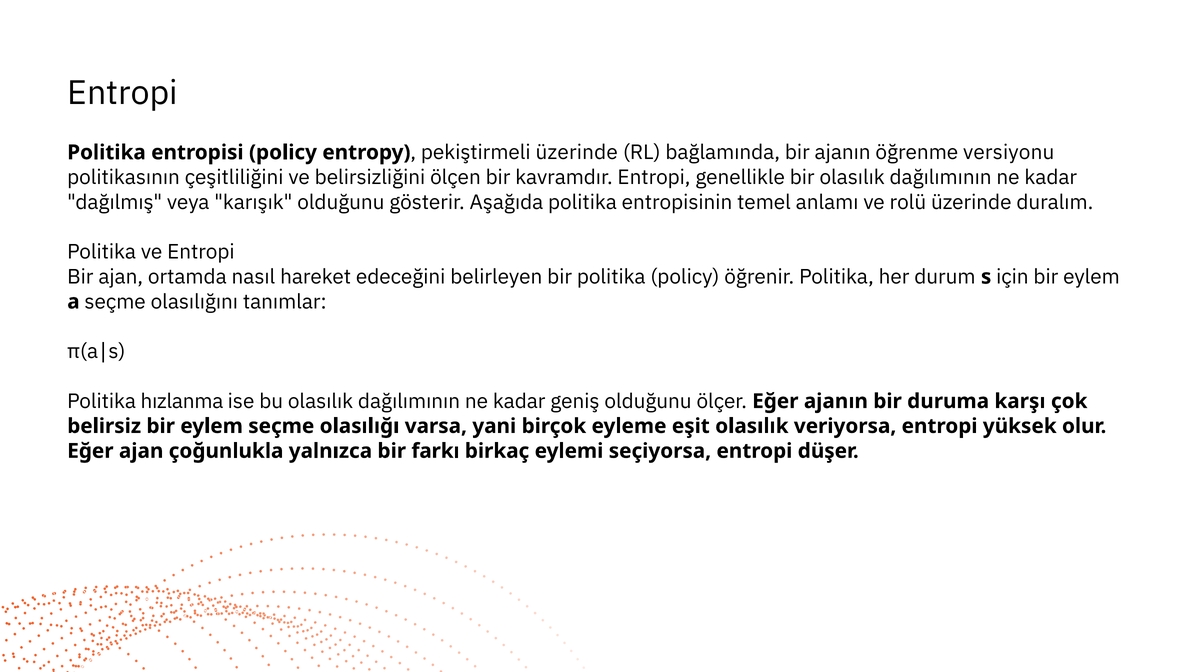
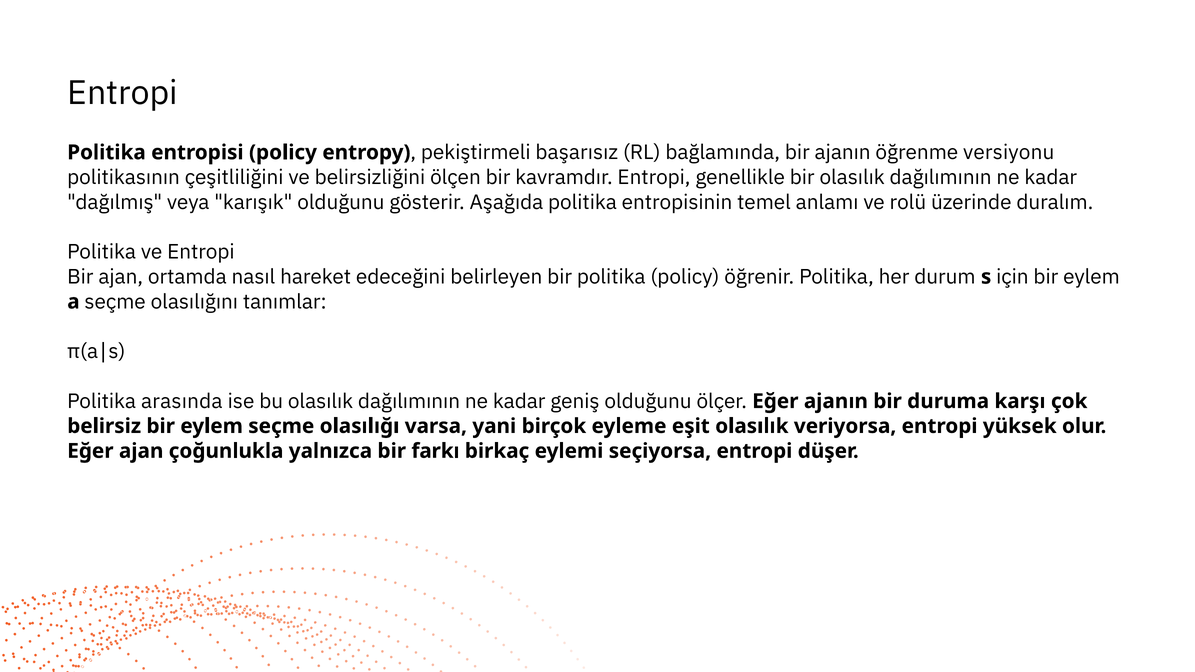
pekiştirmeli üzerinde: üzerinde -> başarısız (577, 152)
hızlanma: hızlanma -> arasında (182, 401)
